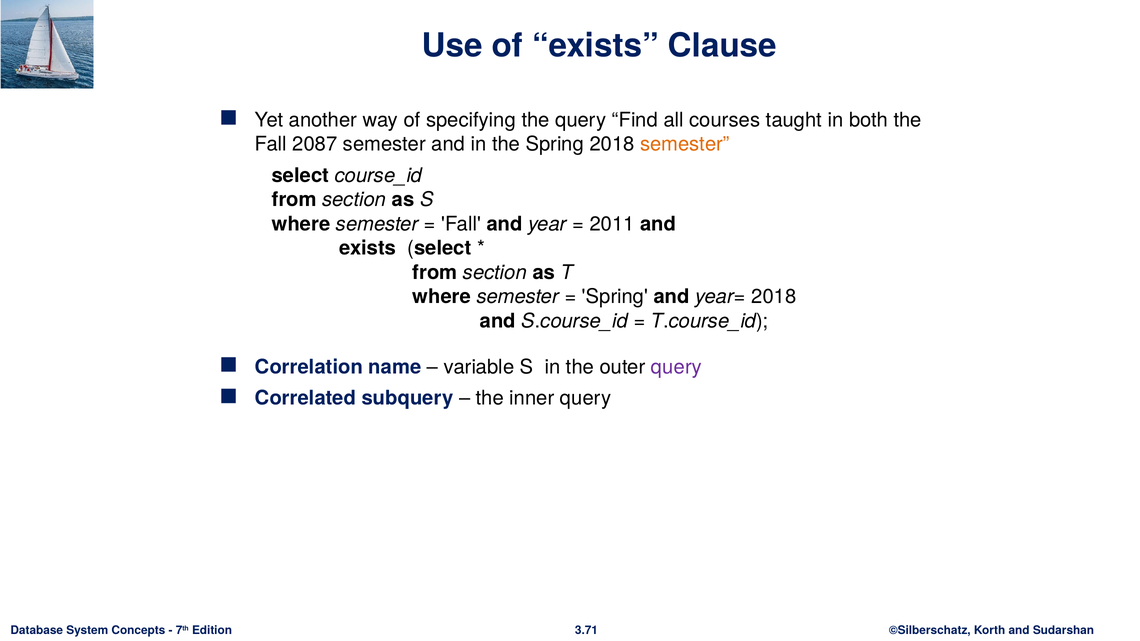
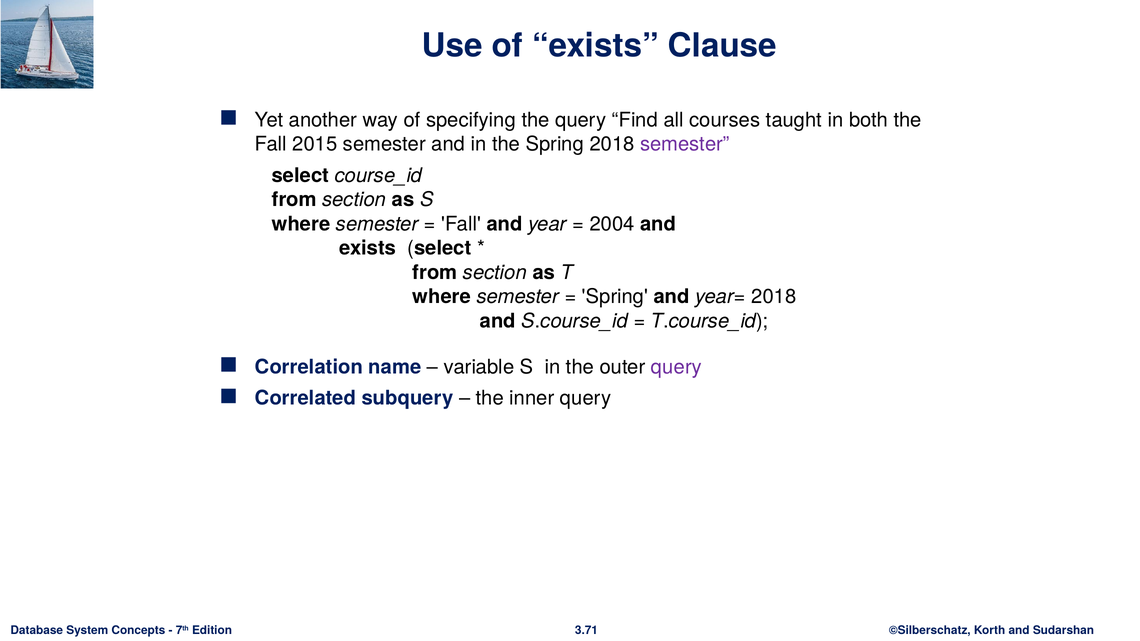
2087: 2087 -> 2015 (315, 144)
semester colour: orange -> purple (685, 144)
2011: 2011 -> 2004 (612, 224)
